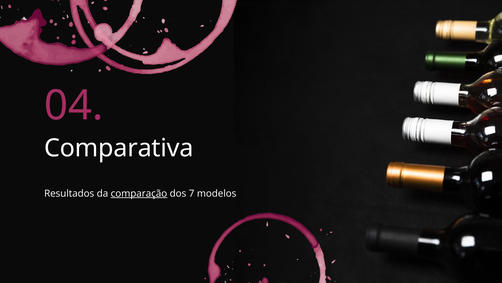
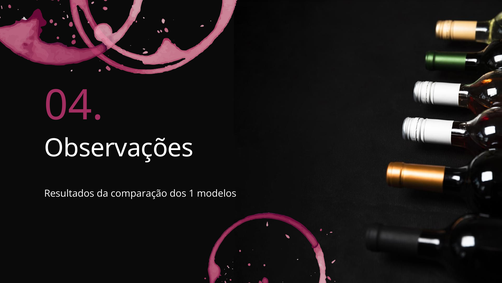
Comparativa: Comparativa -> Observações (119, 148)
comparação underline: present -> none (139, 193)
7: 7 -> 1 (192, 193)
